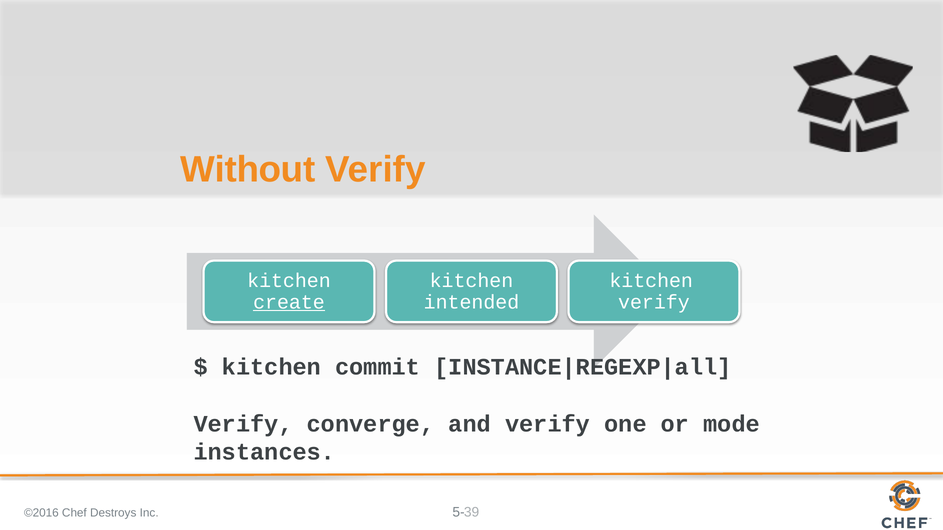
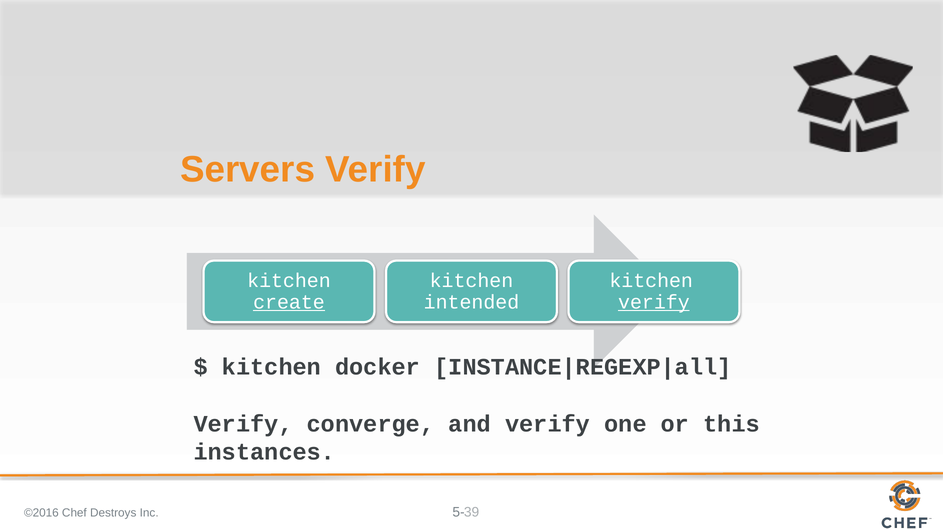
Without: Without -> Servers (248, 170)
verify underline: none -> present (654, 302)
commit: commit -> docker (378, 367)
mode: mode -> this (732, 424)
